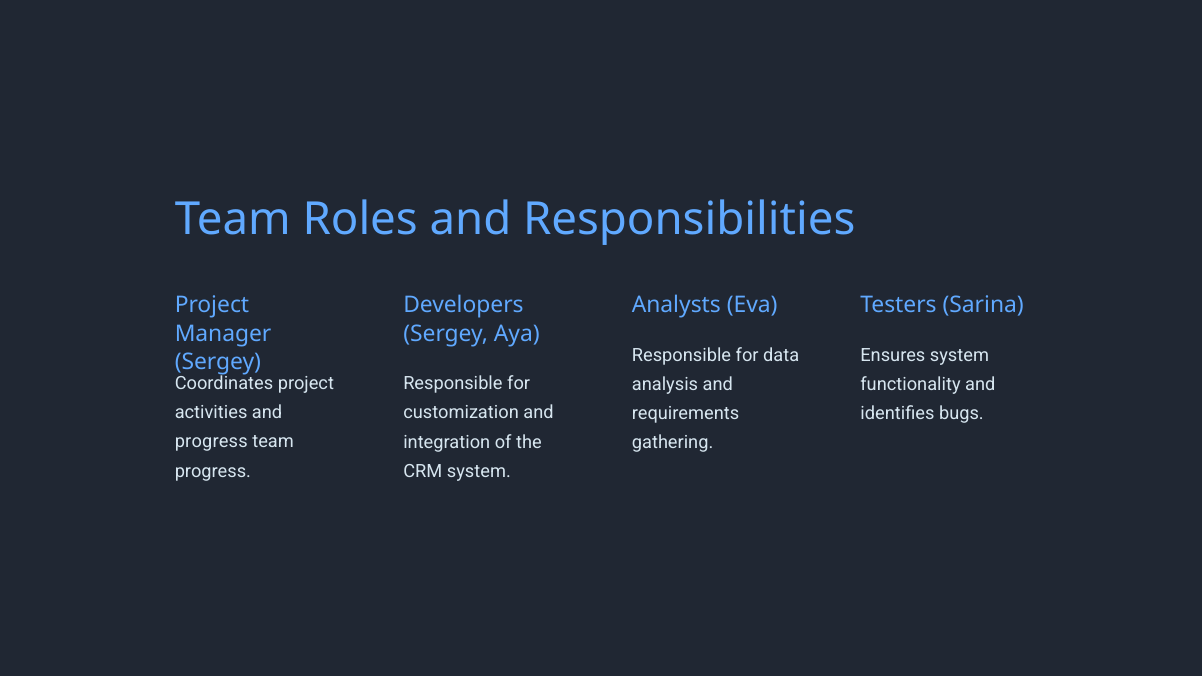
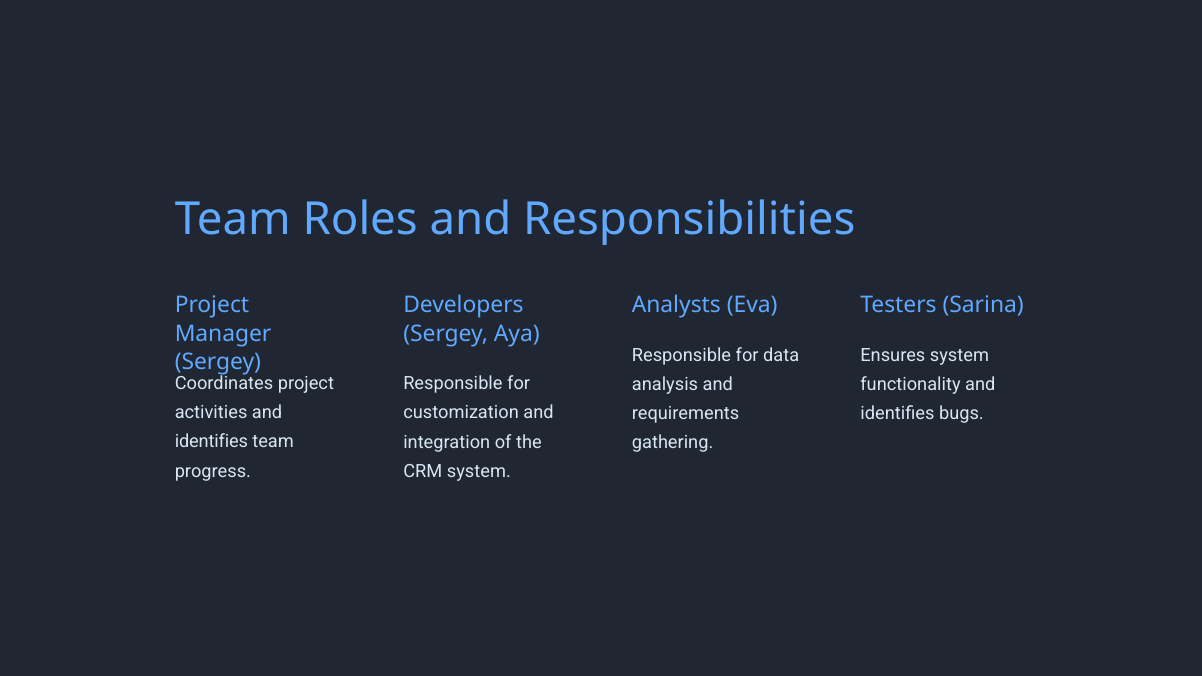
progress: progress -> identifies (211, 442)
